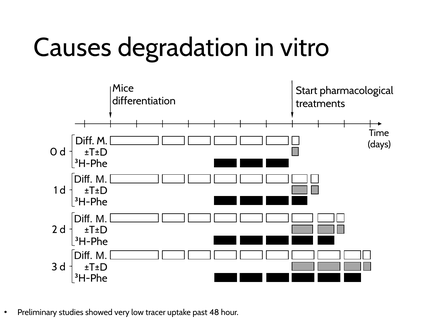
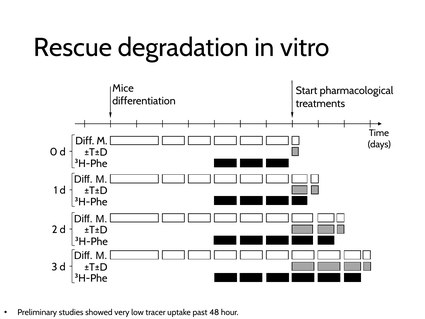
Causes: Causes -> Rescue (73, 48)
